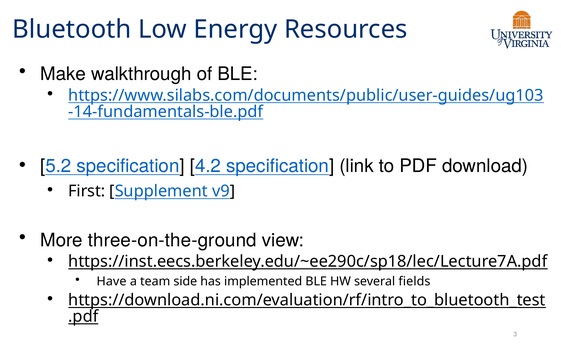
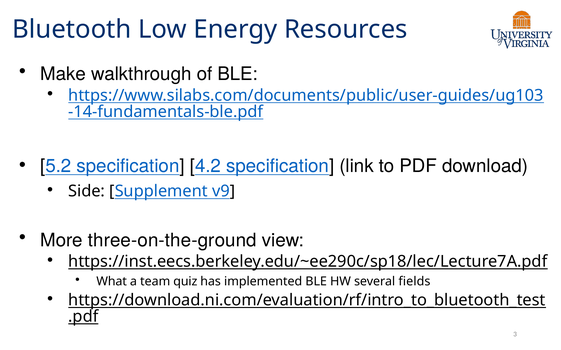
First: First -> Side (87, 192)
Have: Have -> What (112, 282)
side: side -> quiz (185, 282)
